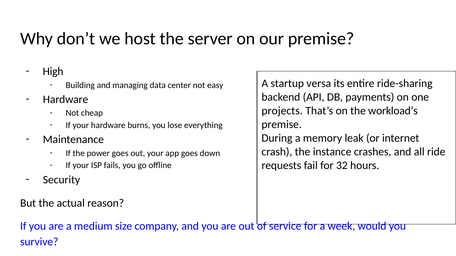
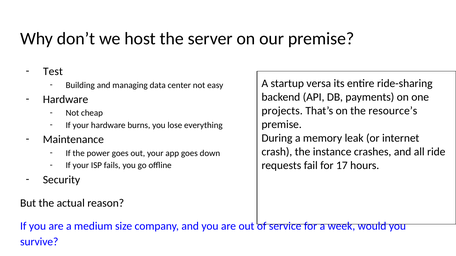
High: High -> Test (53, 72)
workload’s: workload’s -> resource’s (393, 111)
32: 32 -> 17 (342, 166)
